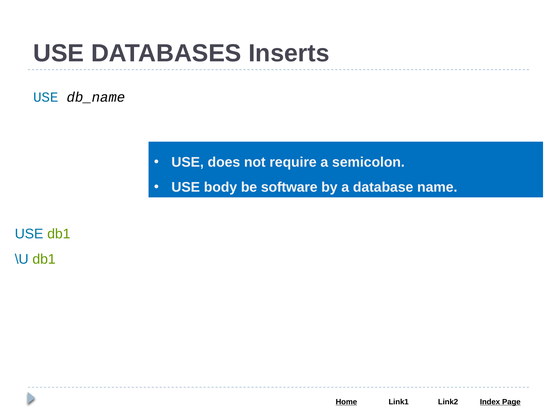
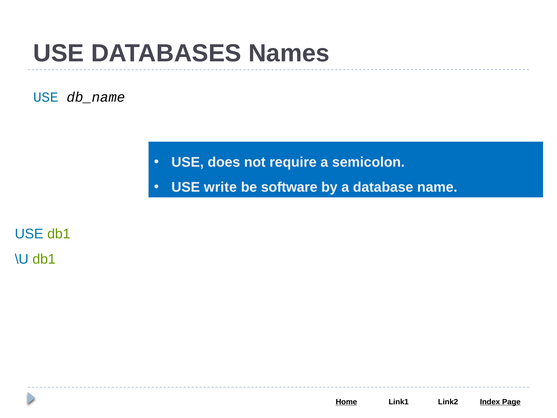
Inserts: Inserts -> Names (289, 53)
body: body -> write (220, 187)
